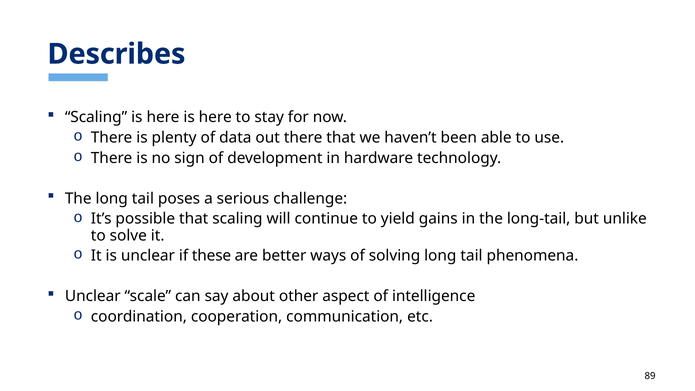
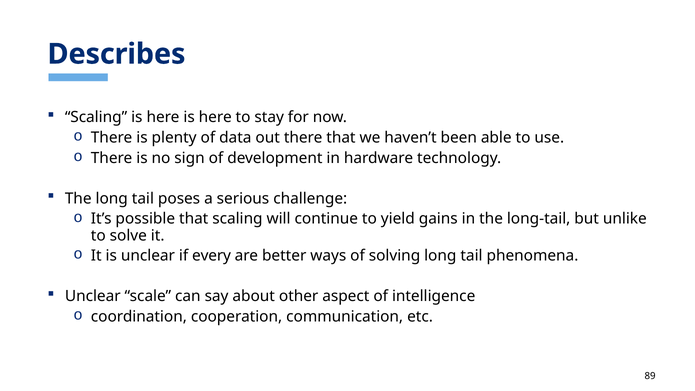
these: these -> every (212, 256)
